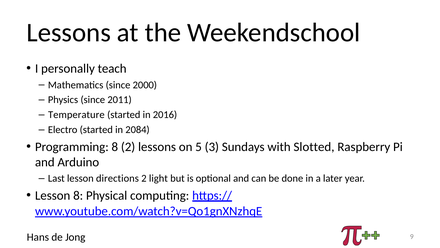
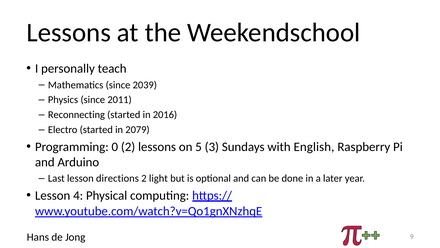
2000: 2000 -> 2039 (145, 85)
Temperature: Temperature -> Reconnecting (76, 115)
2084: 2084 -> 2079 (138, 130)
Programming 8: 8 -> 0 (115, 147)
Slotted: Slotted -> English (314, 147)
Lesson 8: 8 -> 4 (78, 195)
